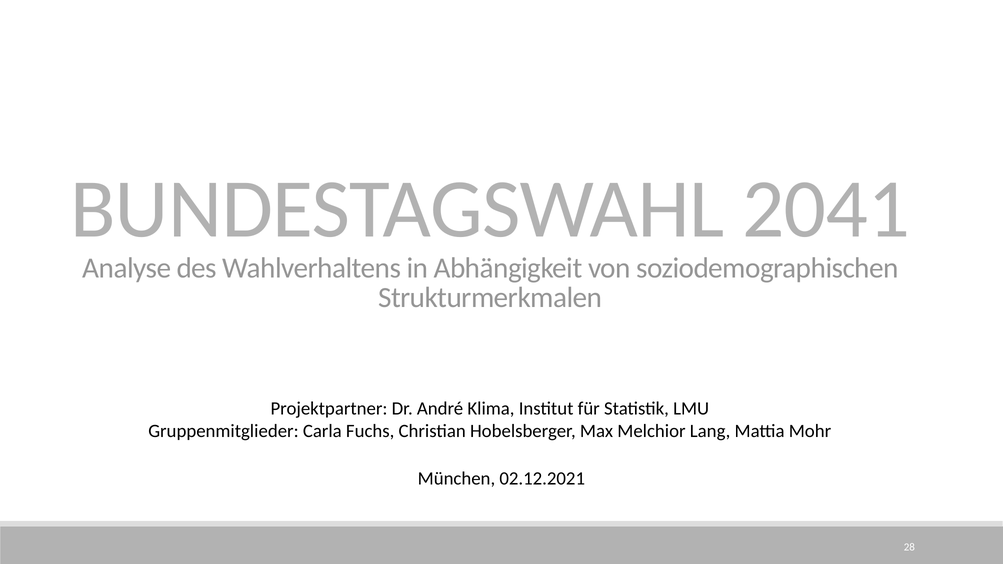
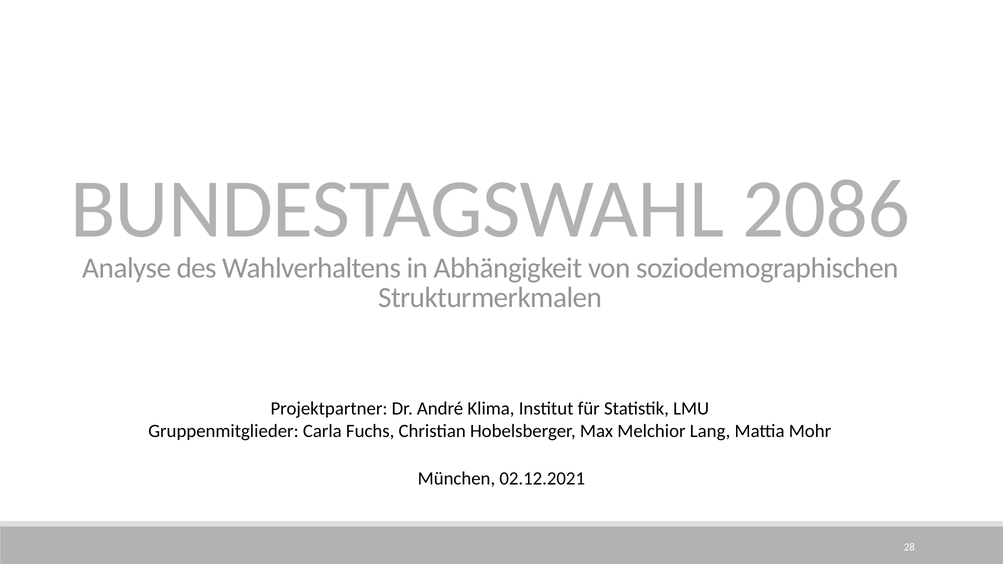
2041: 2041 -> 2086 (826, 209)
